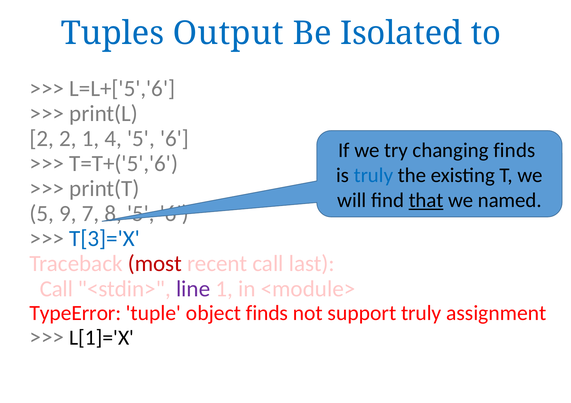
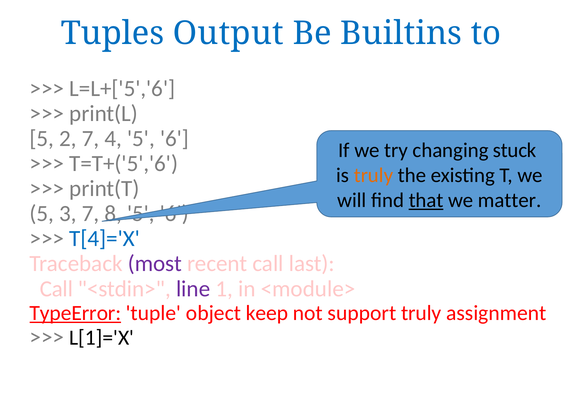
Isolated: Isolated -> Builtins (401, 33)
2: 2 -> 5 (42, 138)
2 1: 1 -> 7 (91, 138)
changing finds: finds -> stuck (515, 150)
truly colour: blue -> orange (373, 175)
named: named -> matter (510, 200)
5 9: 9 -> 3 (68, 213)
T[3]='X: T[3]='X -> T[4]='X (105, 238)
most colour: red -> purple (155, 263)
TypeError underline: none -> present (75, 312)
object finds: finds -> keep (267, 312)
